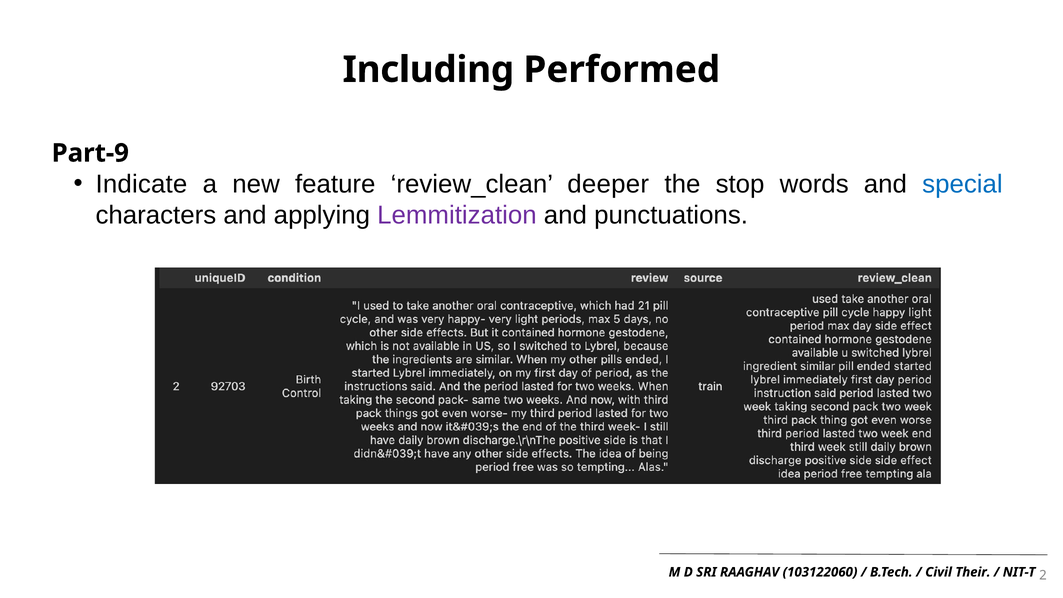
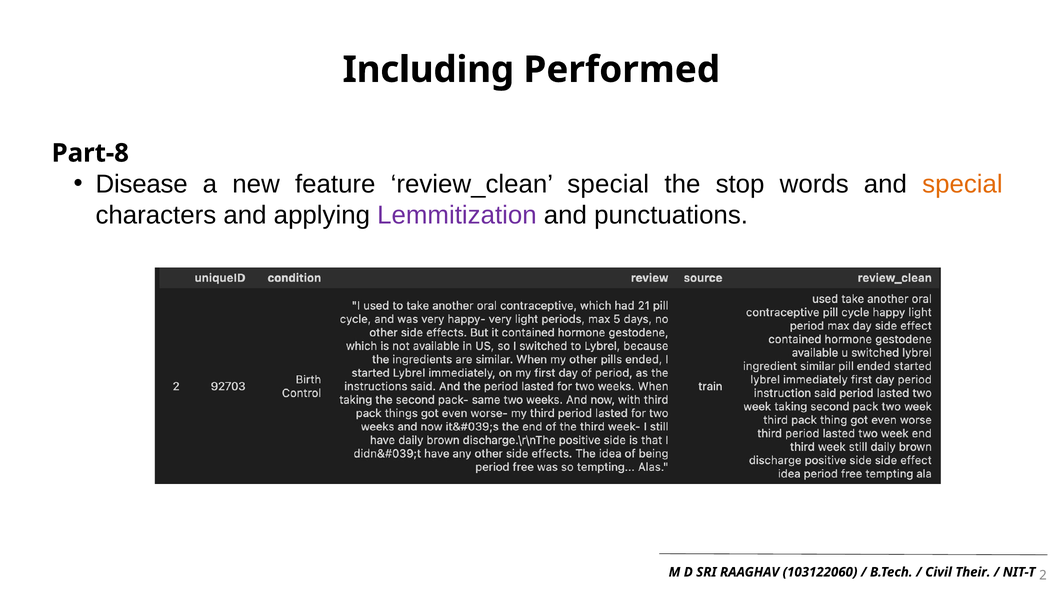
Part-9: Part-9 -> Part-8 (90, 153)
Indicate: Indicate -> Disease (142, 184)
review_clean deeper: deeper -> special (608, 184)
special colour: blue -> orange (962, 184)
